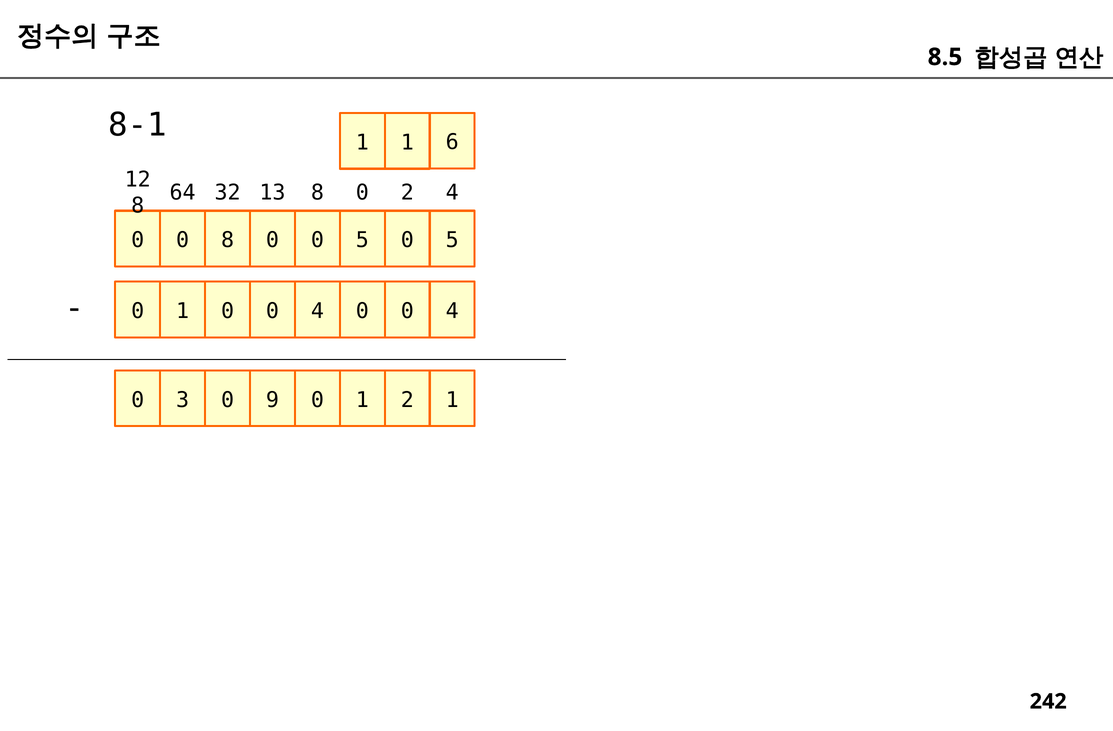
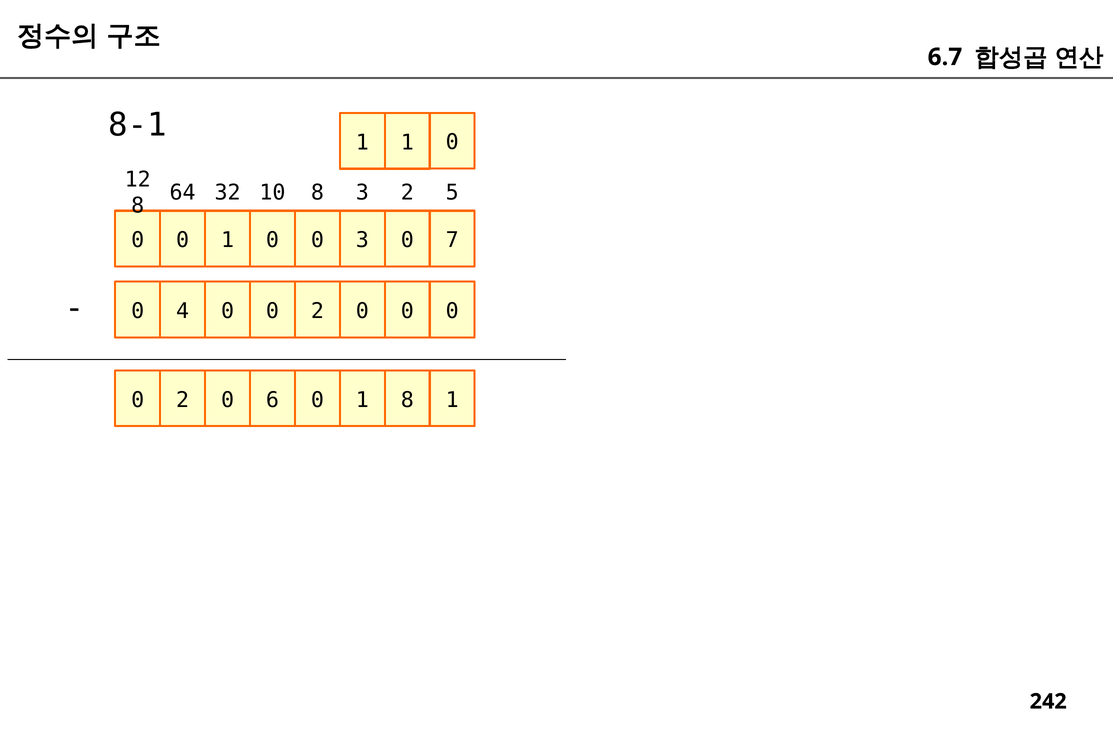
8.5: 8.5 -> 6.7 (945, 57)
1 1 6: 6 -> 0 (452, 142)
13: 13 -> 10 (272, 192)
0: 0 -> 3 (362, 192)
2 4: 4 -> 5 (452, 192)
0 0 8: 8 -> 1 (228, 240)
0 0 5: 5 -> 3 (362, 240)
5: 5 -> 7 (452, 240)
1: 1 -> 4 (183, 311)
4: 4 -> 2 (317, 311)
4: 4 -> 0 (452, 311)
3: 3 -> 2 (183, 400)
9: 9 -> 6 (272, 400)
1 2: 2 -> 8 (407, 400)
